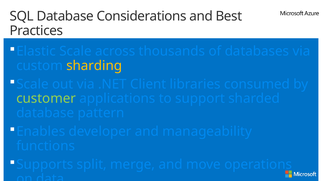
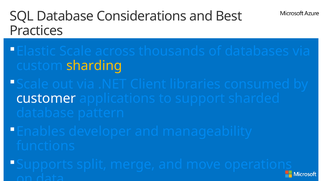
customer colour: light green -> white (46, 99)
